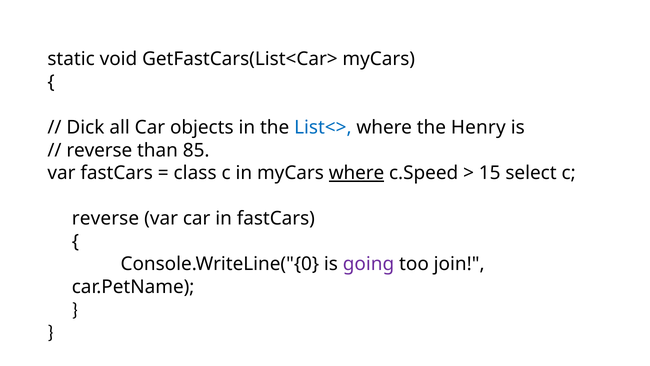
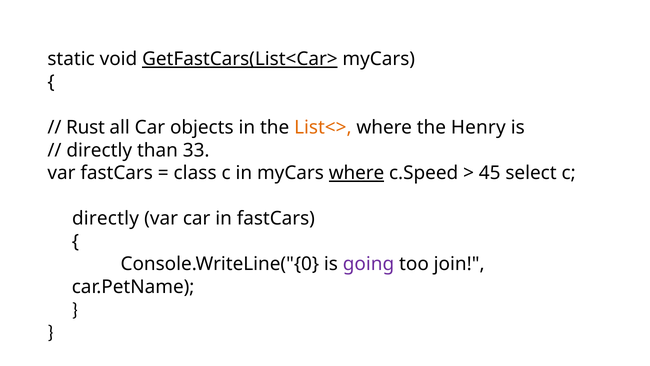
GetFastCars(List<Car> underline: none -> present (240, 59)
Dick: Dick -> Rust (86, 127)
List<> colour: blue -> orange (323, 127)
reverse: reverse -> directly (99, 150)
85: 85 -> 33 (196, 150)
15: 15 -> 45 (490, 173)
reverse: reverse -> directly (105, 218)
